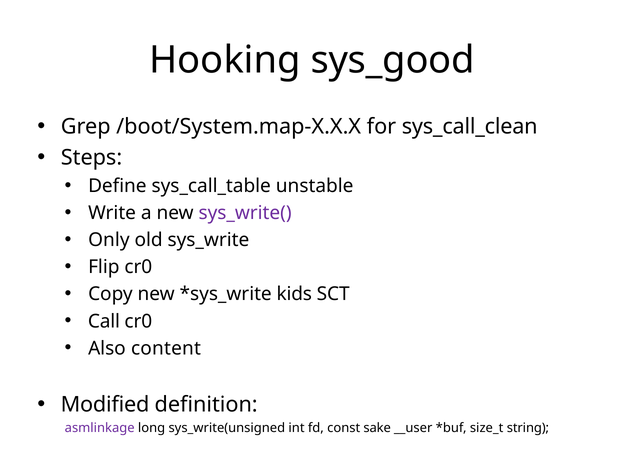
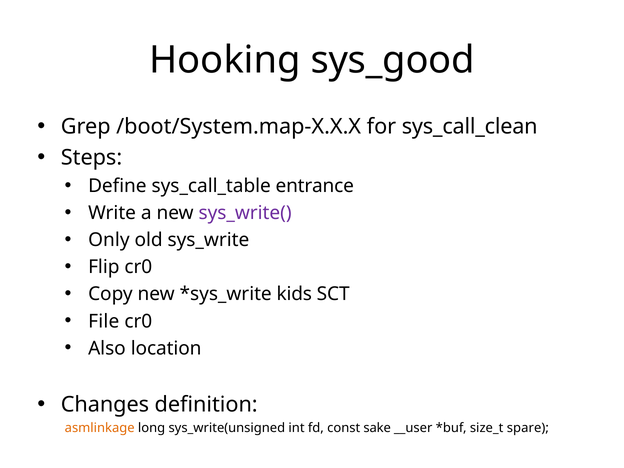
unstable: unstable -> entrance (315, 186)
Call: Call -> File (104, 321)
content: content -> location (166, 348)
Modified: Modified -> Changes (105, 405)
asmlinkage colour: purple -> orange (100, 428)
string: string -> spare (528, 428)
